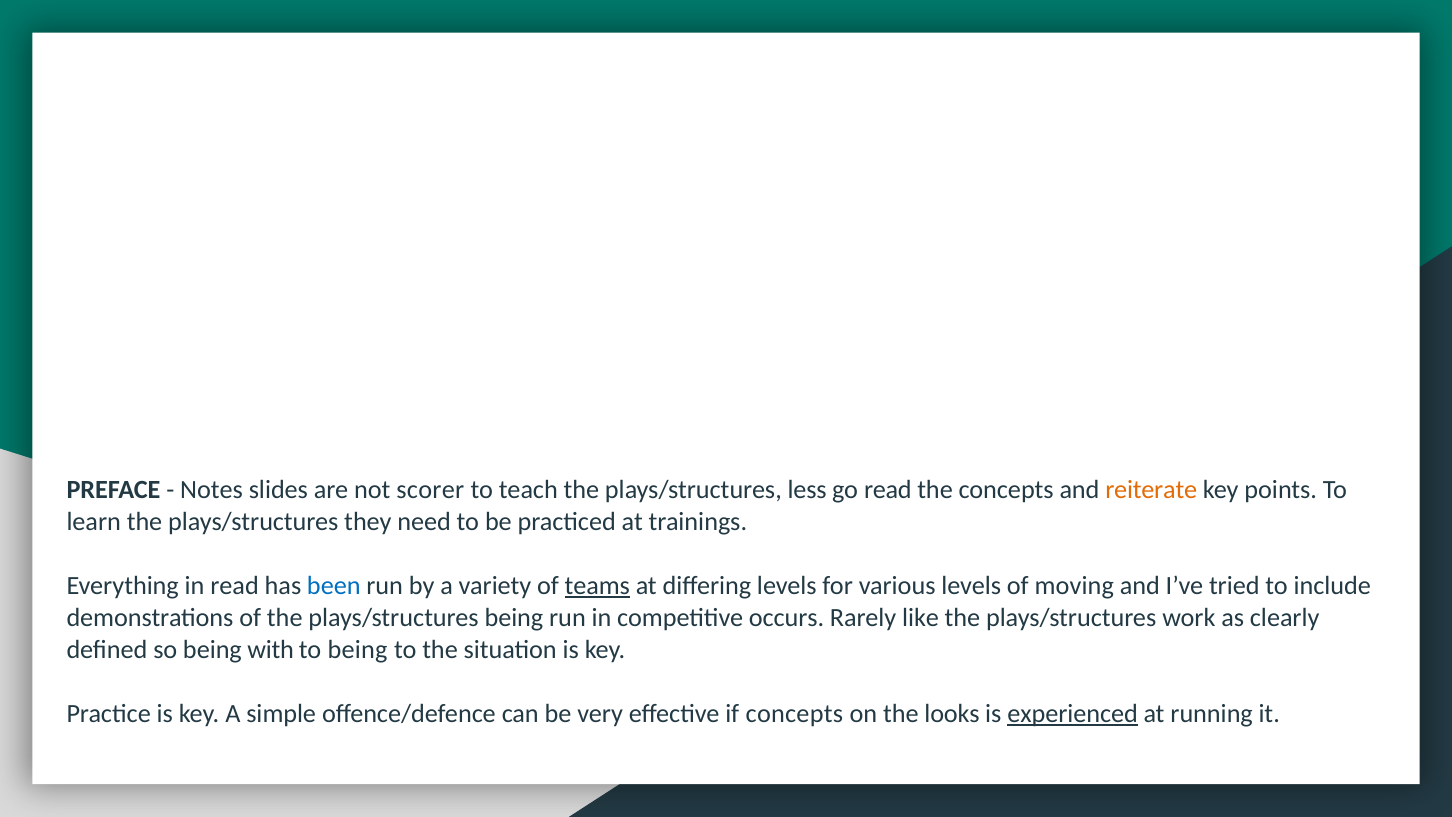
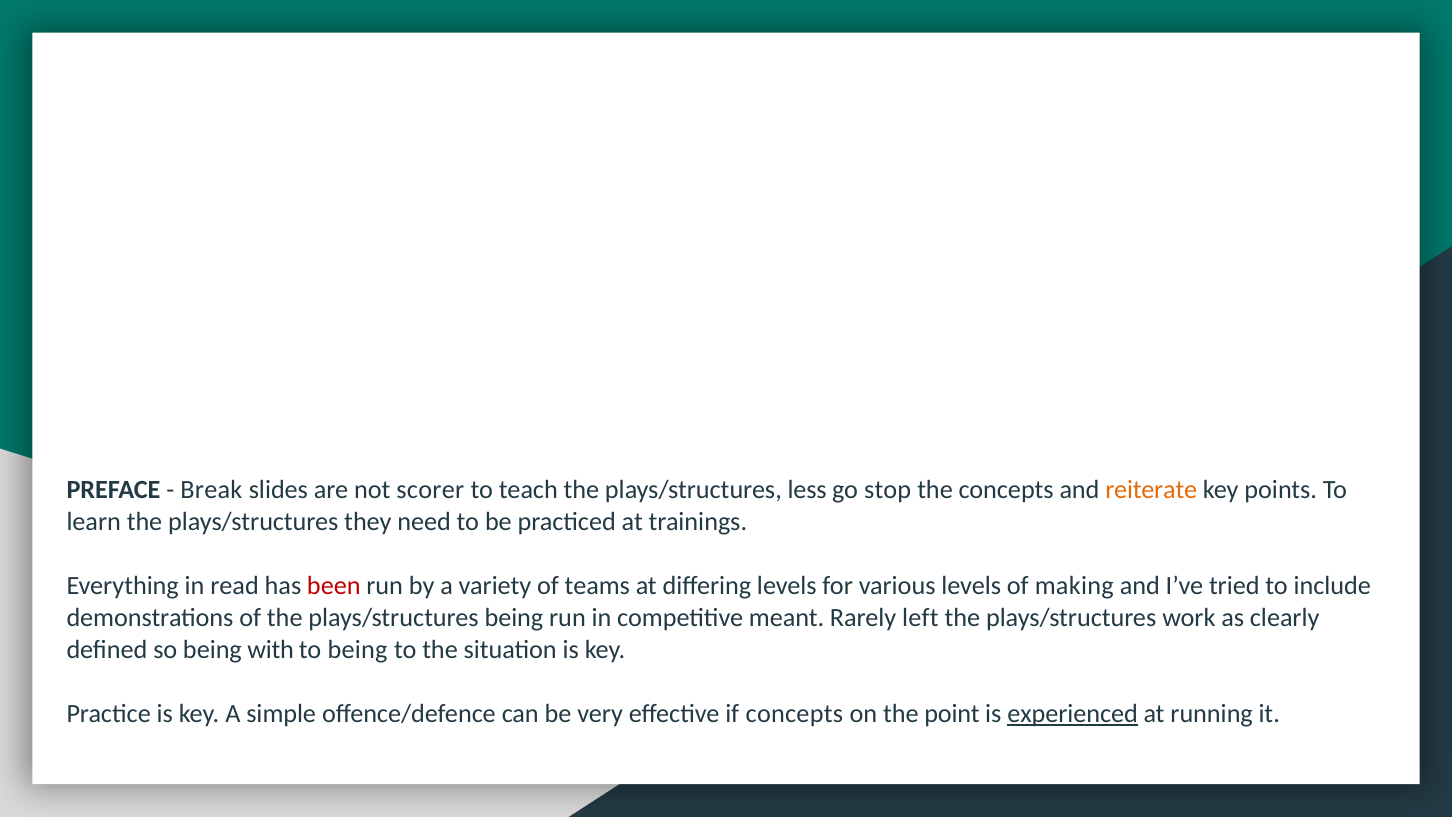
Notes: Notes -> Break (211, 490)
go read: read -> stop (888, 490)
been colour: blue -> red (334, 586)
teams underline: present -> none (597, 586)
moving: moving -> making (1074, 586)
occurs: occurs -> meant (787, 618)
like: like -> left (920, 618)
looks: looks -> point (952, 713)
